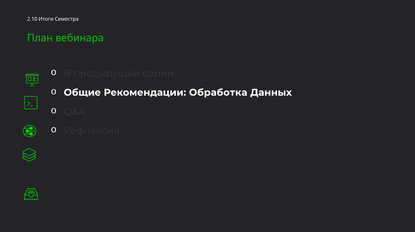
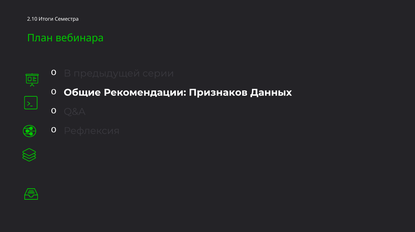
Обработка: Обработка -> Признаков (218, 92)
